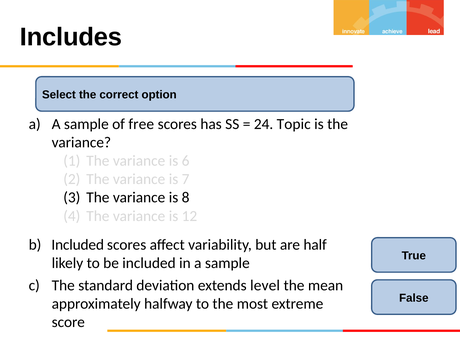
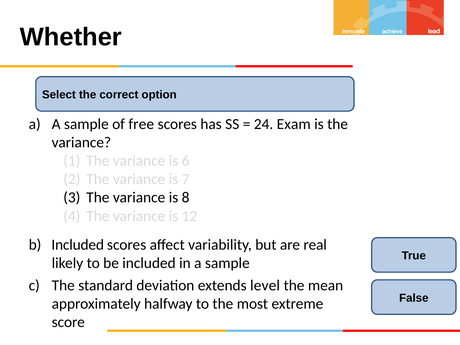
Includes: Includes -> Whether (71, 37)
Topic: Topic -> Exam (294, 124)
half: half -> real (315, 245)
